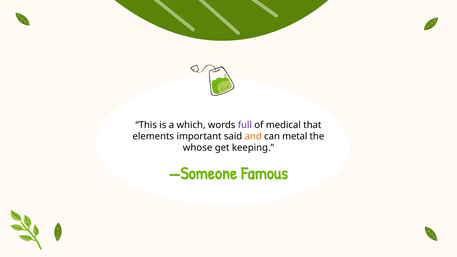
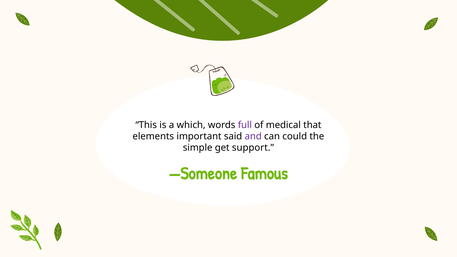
and colour: orange -> purple (253, 136)
metal: metal -> could (295, 136)
whose: whose -> simple (198, 148)
keeping: keeping -> support (253, 148)
